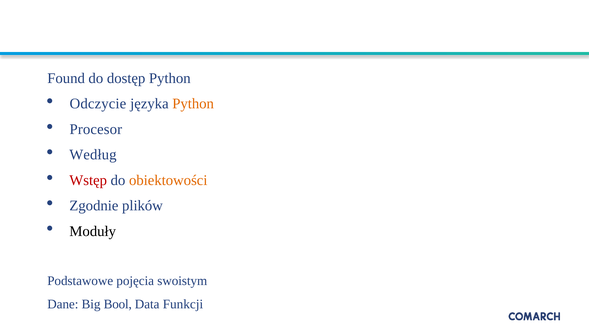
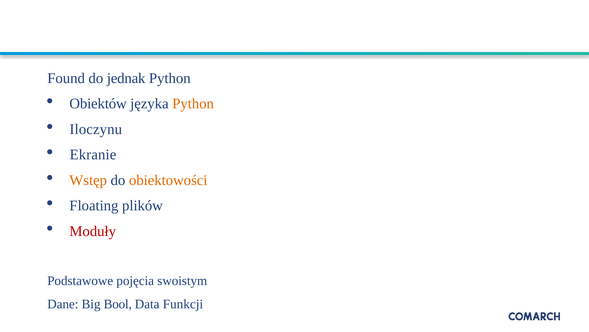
dostęp: dostęp -> jednak (126, 78)
Odczycie: Odczycie -> Obiektów (98, 104)
Procesor: Procesor -> Iloczynu (96, 129)
Według: Według -> Ekranie (93, 154)
Wstęp colour: red -> orange (88, 180)
Zgodnie: Zgodnie -> Floating (94, 205)
Moduły colour: black -> red (93, 231)
